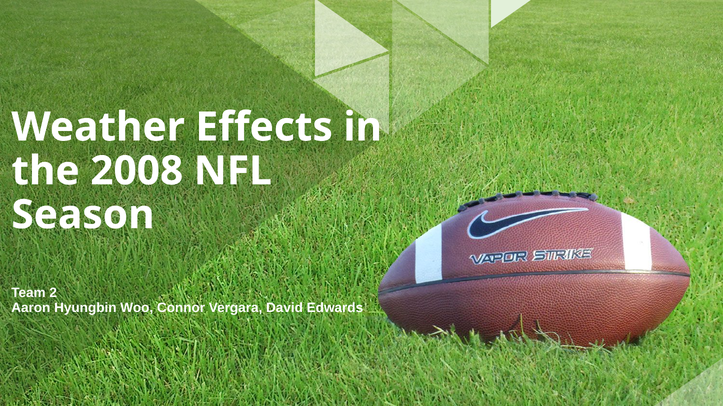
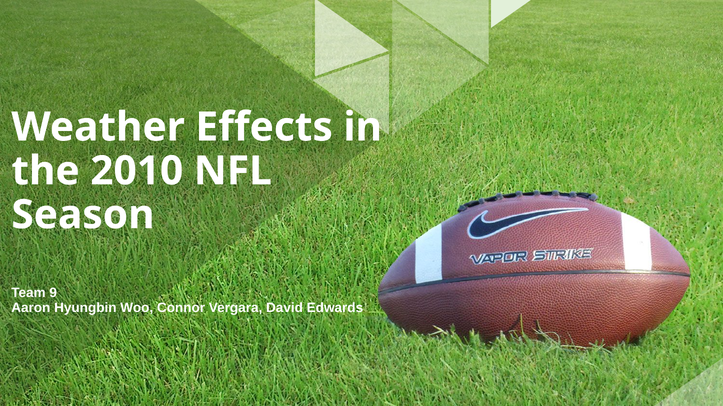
2008: 2008 -> 2010 (137, 171)
2: 2 -> 9 (53, 293)
